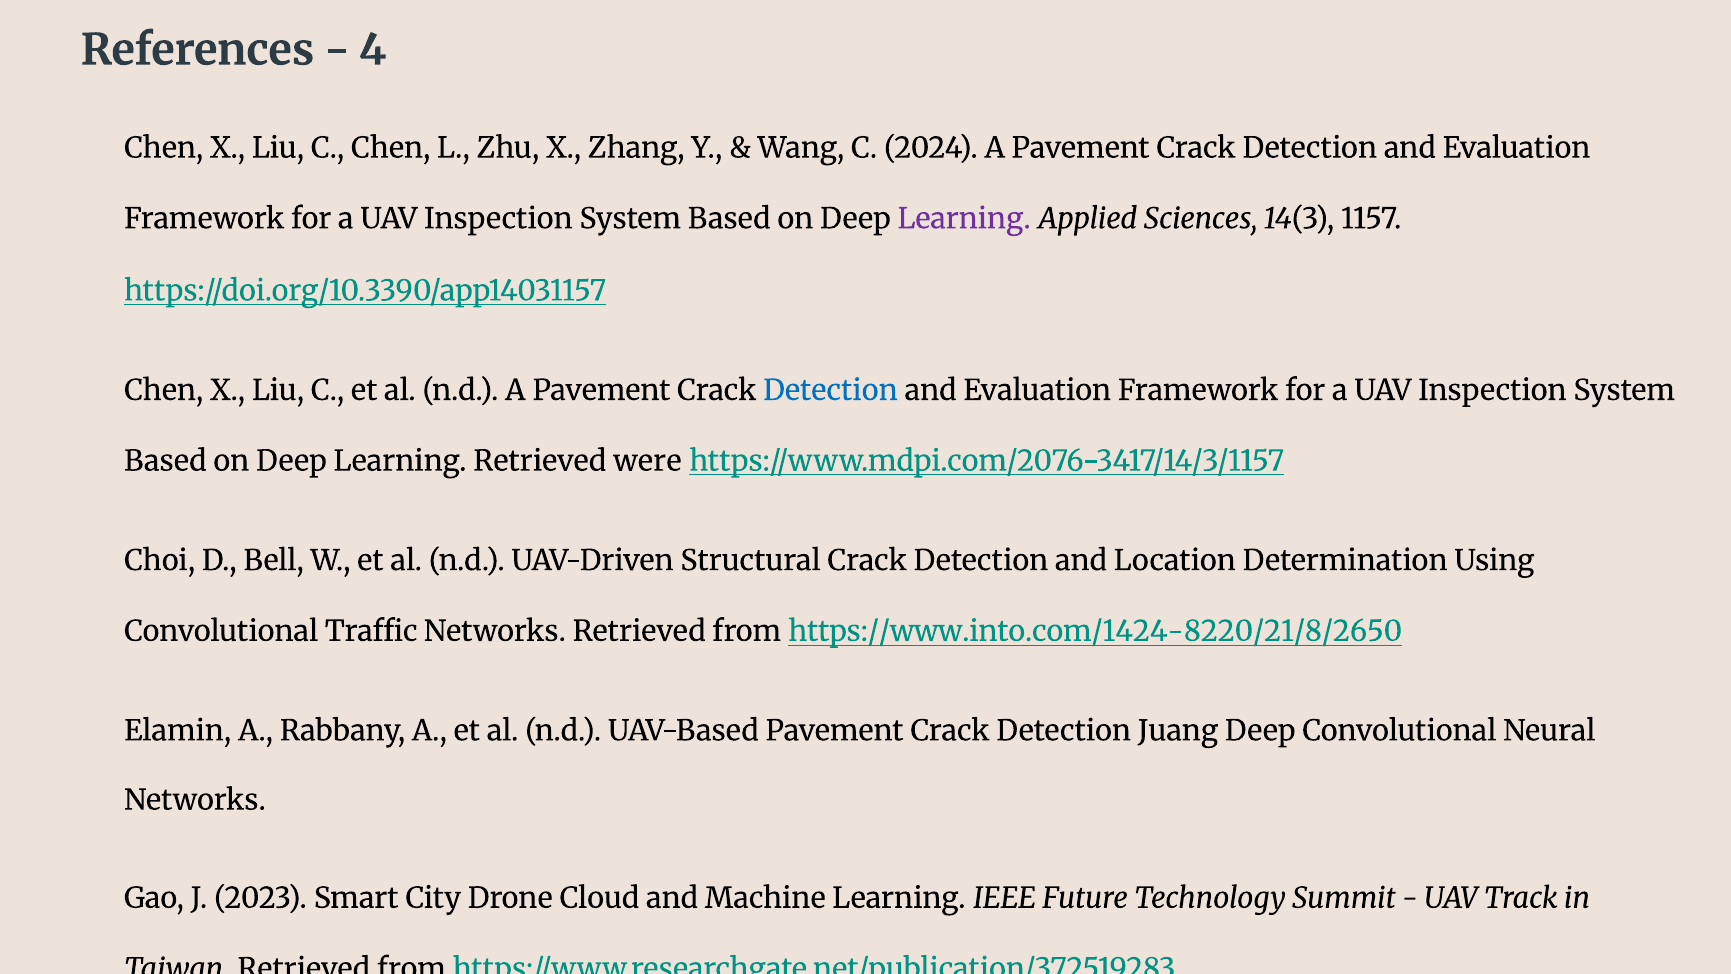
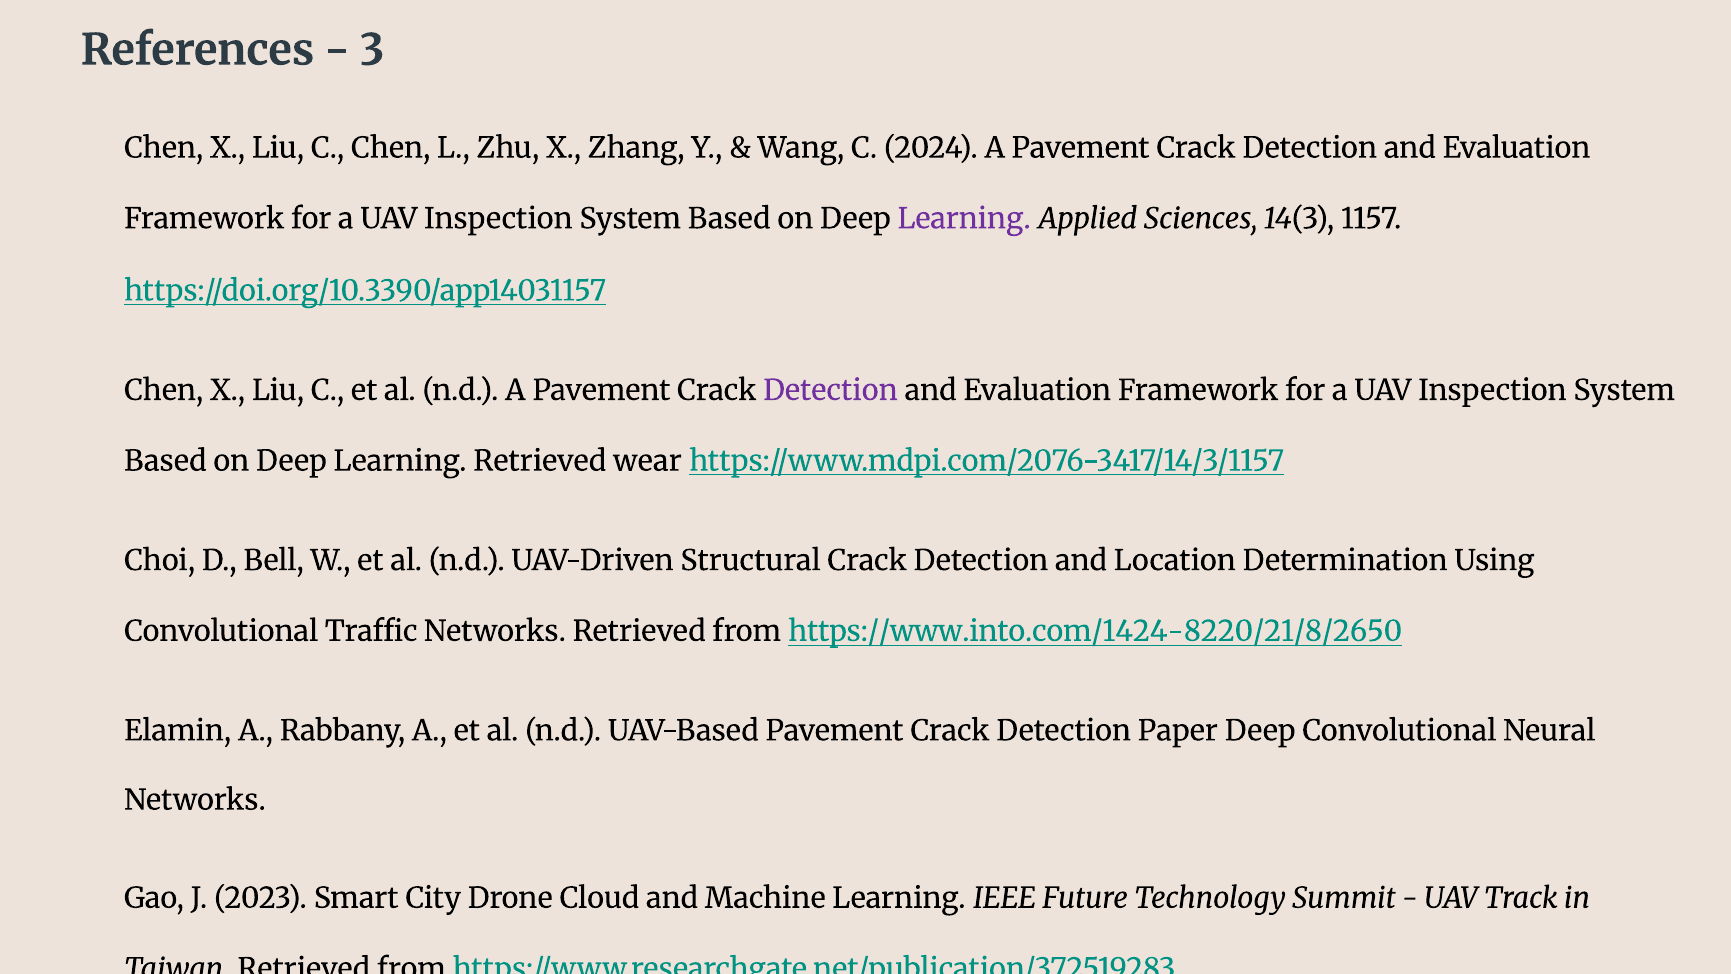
4: 4 -> 3 (372, 50)
Detection colour: blue -> purple (830, 390)
were: were -> wear (647, 461)
Juang: Juang -> Paper (1178, 731)
